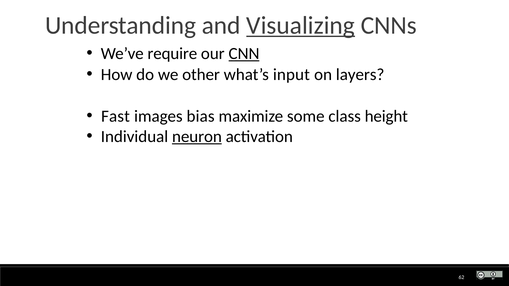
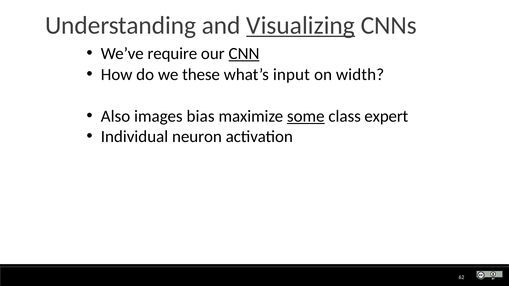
other: other -> these (201, 74)
layers: layers -> width (360, 74)
Fast: Fast -> Also (116, 116)
some underline: none -> present (306, 116)
height: height -> expert (386, 116)
neuron underline: present -> none (197, 137)
